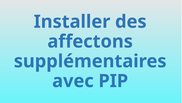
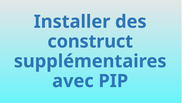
affectons: affectons -> construct (90, 41)
